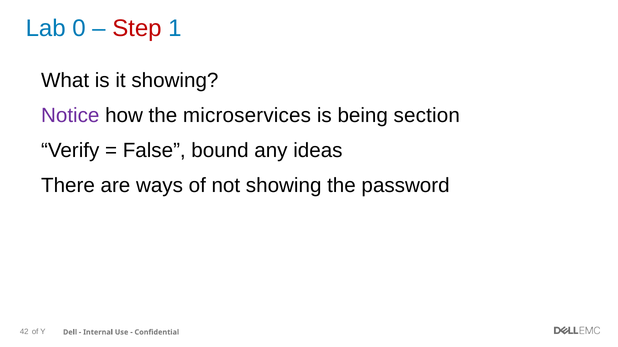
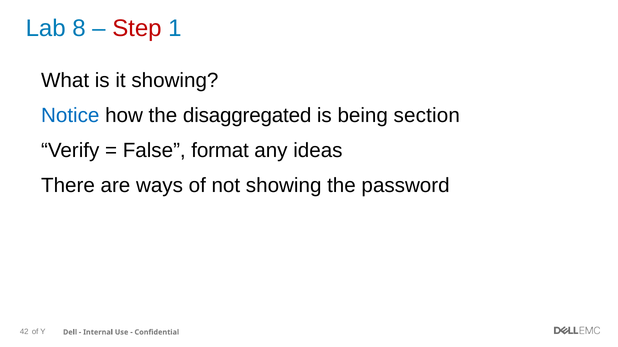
0: 0 -> 8 (79, 28)
Notice colour: purple -> blue (70, 116)
microservices: microservices -> disaggregated (247, 116)
bound: bound -> format (220, 151)
